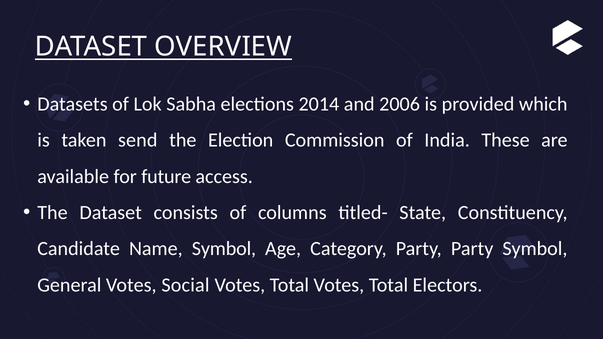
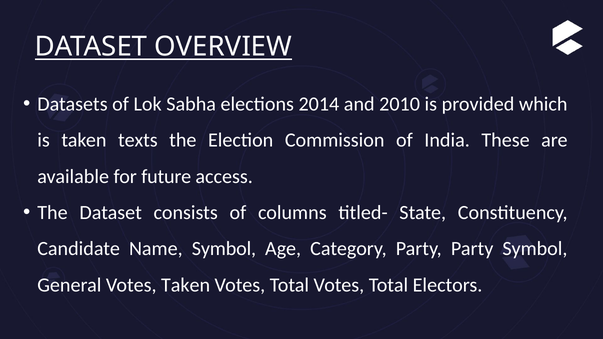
2006: 2006 -> 2010 (400, 104)
send: send -> texts (138, 140)
Votes Social: Social -> Taken (186, 285)
